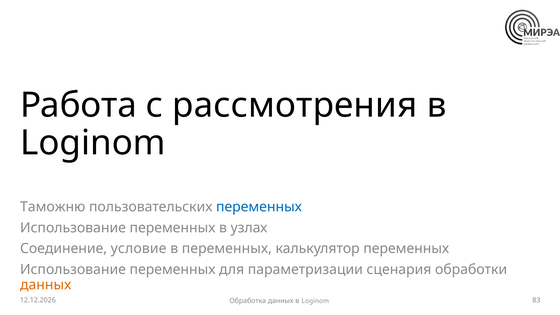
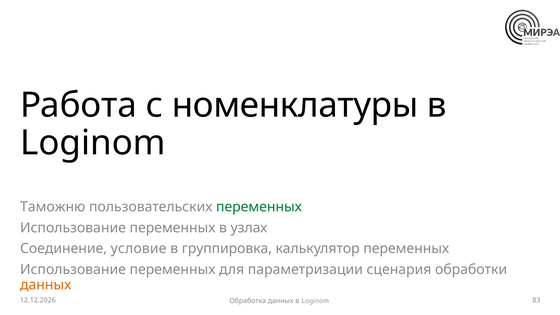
рассмотрения: рассмотрения -> номенклатуры (295, 105)
переменных colour: blue -> green (259, 207)
в переменных: переменных -> группировка (227, 249)
